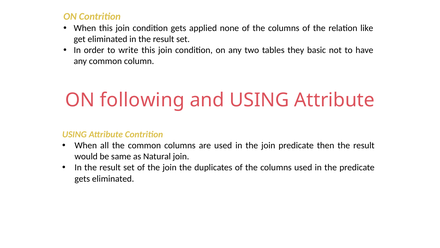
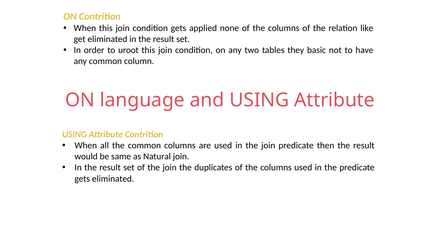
write: write -> uroot (128, 50)
following: following -> language (142, 100)
